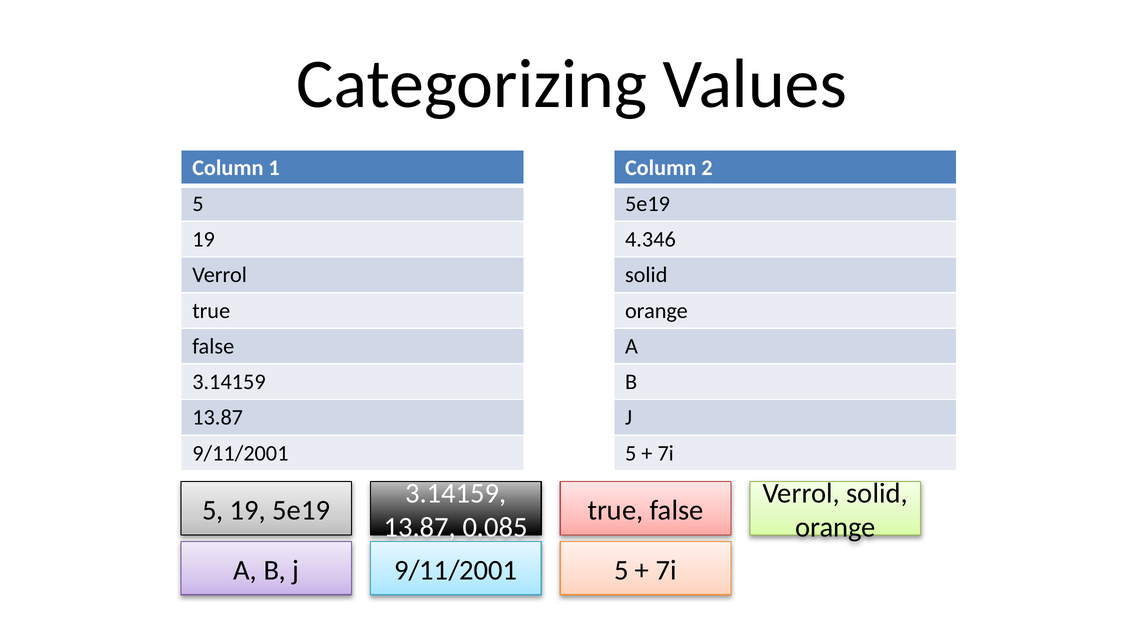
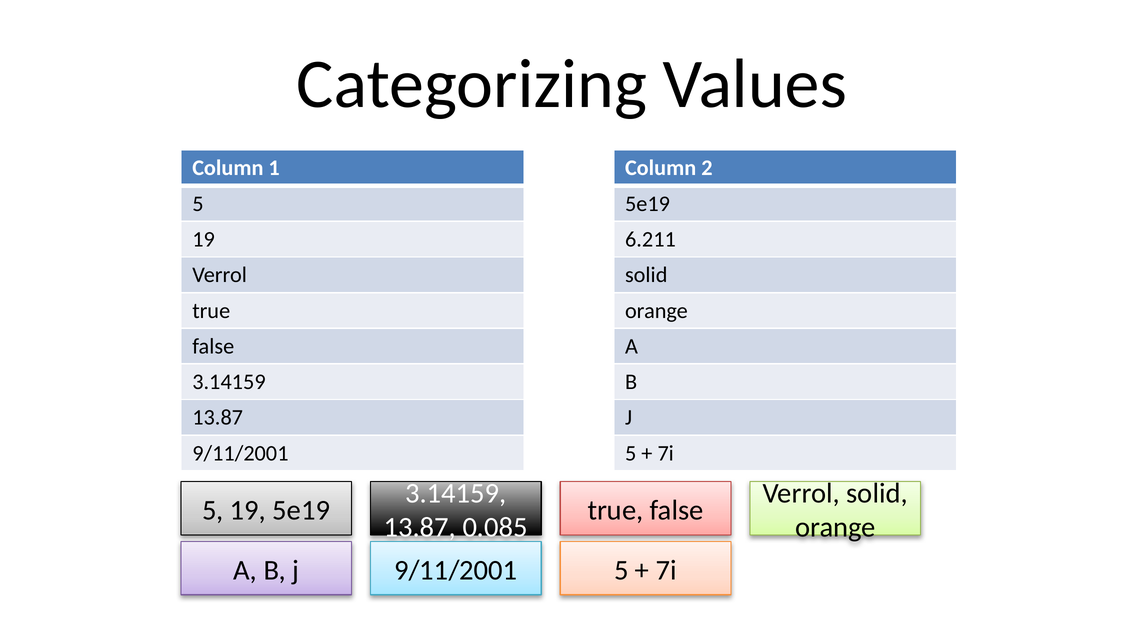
4.346: 4.346 -> 6.211 (650, 240)
